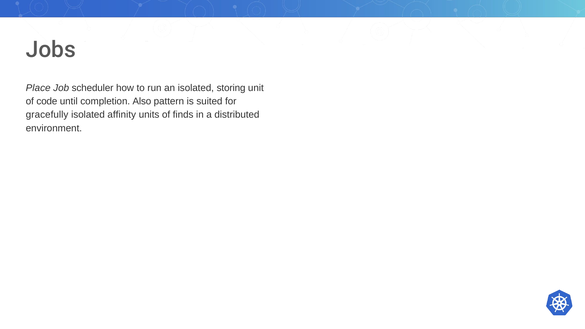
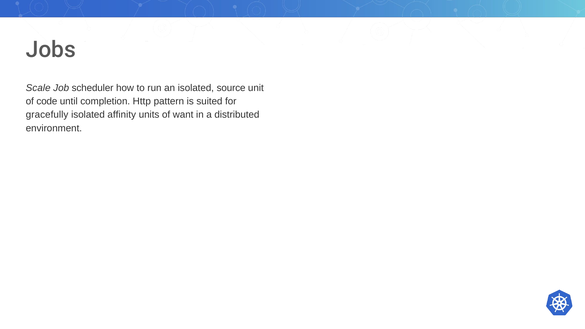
Place: Place -> Scale (38, 88)
storing: storing -> source (231, 88)
Also: Also -> Http (142, 101)
finds: finds -> want (183, 115)
